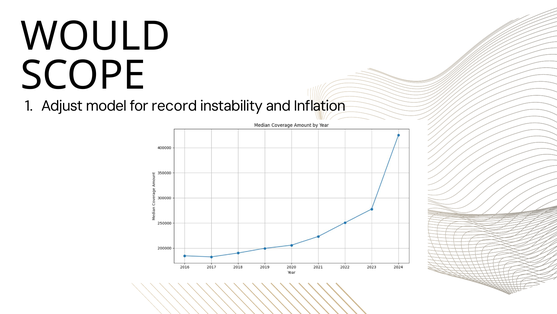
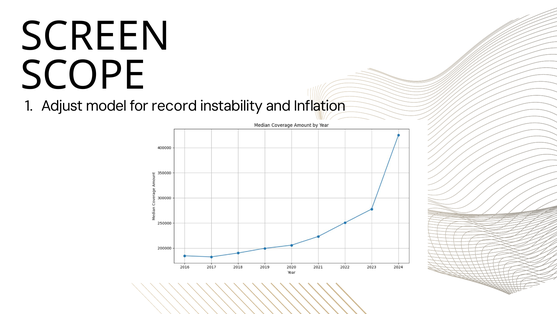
WOULD: WOULD -> SCREEN (95, 36)
